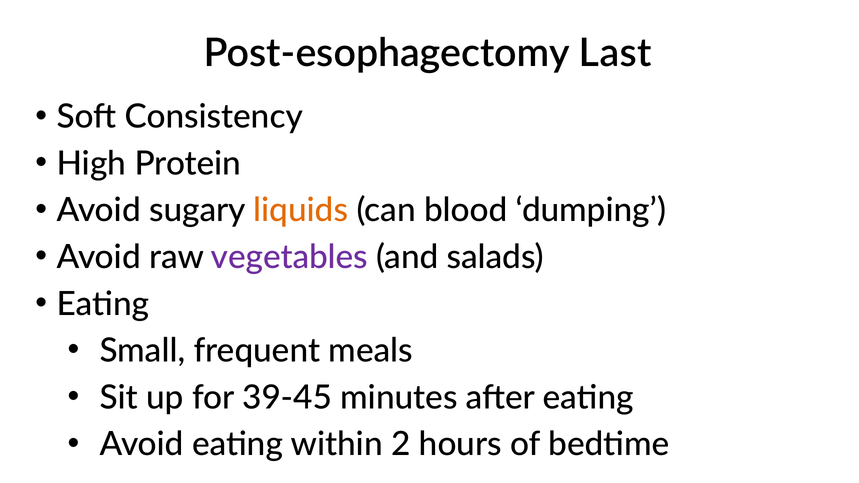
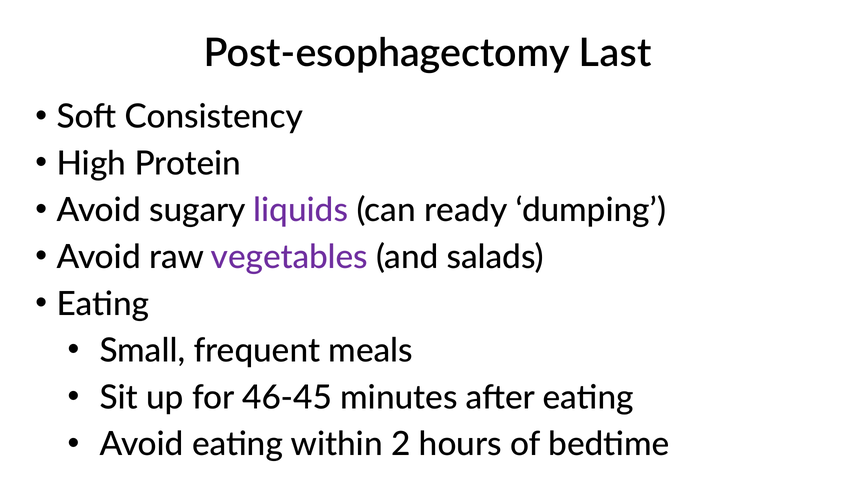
liquids colour: orange -> purple (301, 211)
blood: blood -> ready (466, 211)
39-45: 39-45 -> 46-45 (287, 398)
